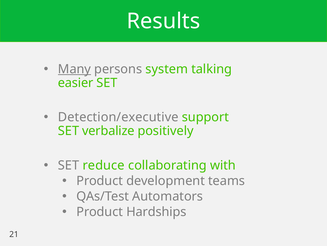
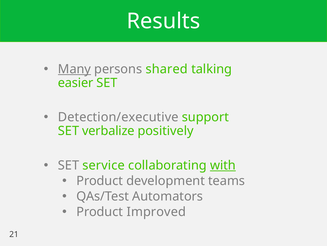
system: system -> shared (167, 69)
reduce: reduce -> service (104, 165)
with underline: none -> present (223, 165)
Hardships: Hardships -> Improved (156, 211)
